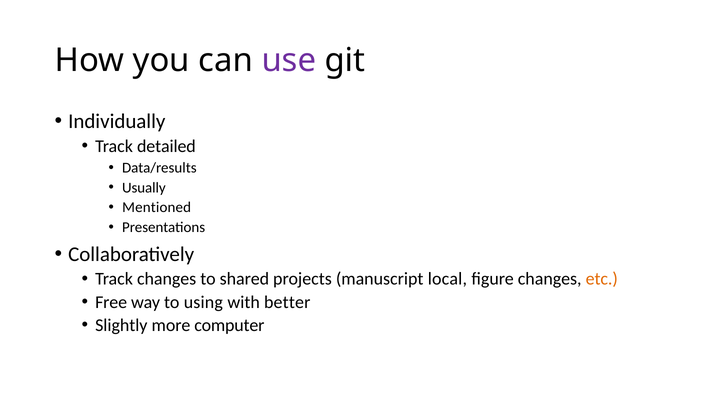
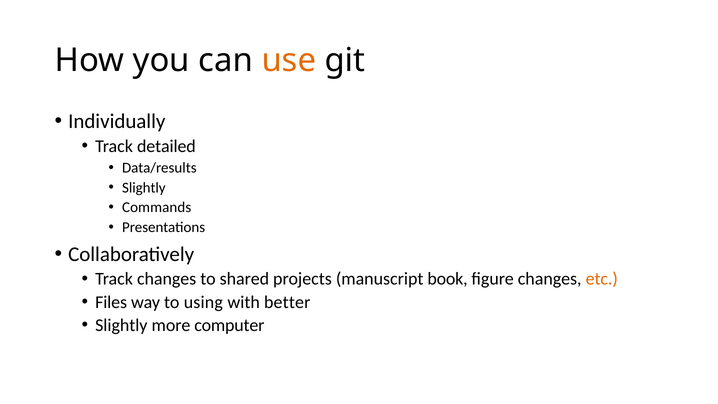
use colour: purple -> orange (289, 60)
Usually: Usually -> Slightly (144, 188)
Mentioned: Mentioned -> Commands (157, 207)
local: local -> book (448, 279)
Free: Free -> Files (111, 302)
